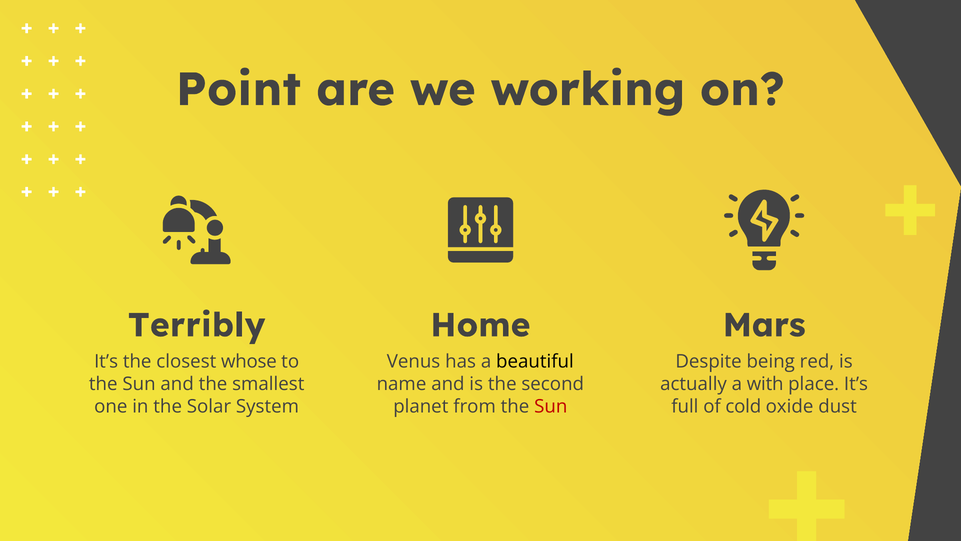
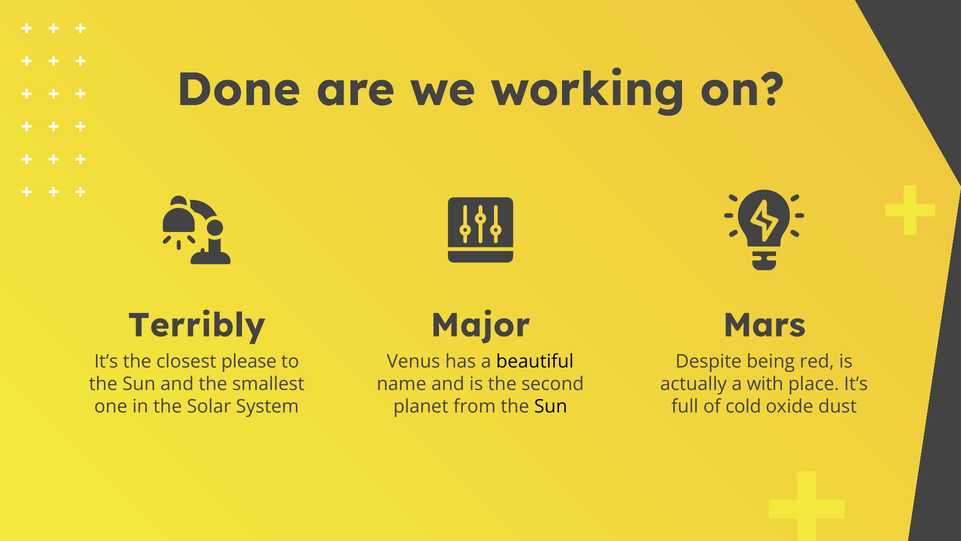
Point: Point -> Done (238, 90)
Home: Home -> Major (480, 325)
whose: whose -> please (249, 361)
Sun colour: red -> black (551, 406)
